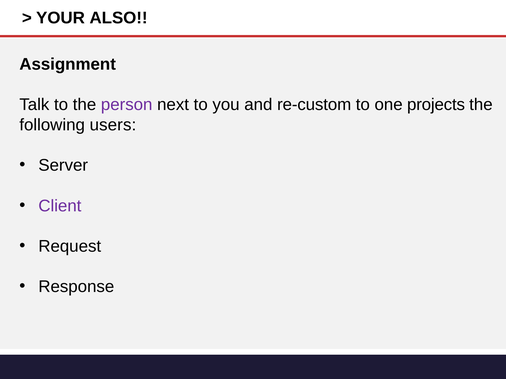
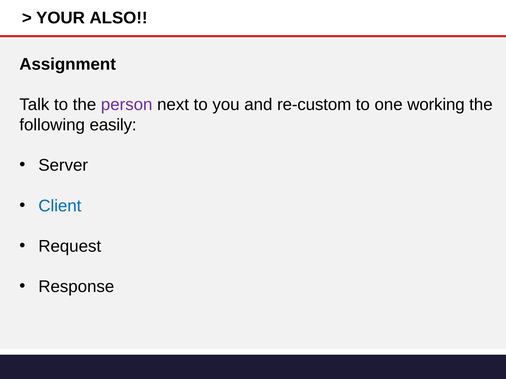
projects: projects -> working (436, 105)
users: users -> easily (113, 125)
Client colour: purple -> blue (60, 206)
